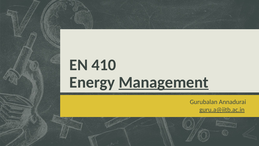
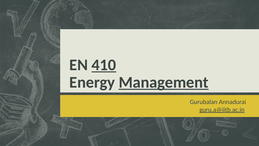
410 underline: none -> present (104, 65)
